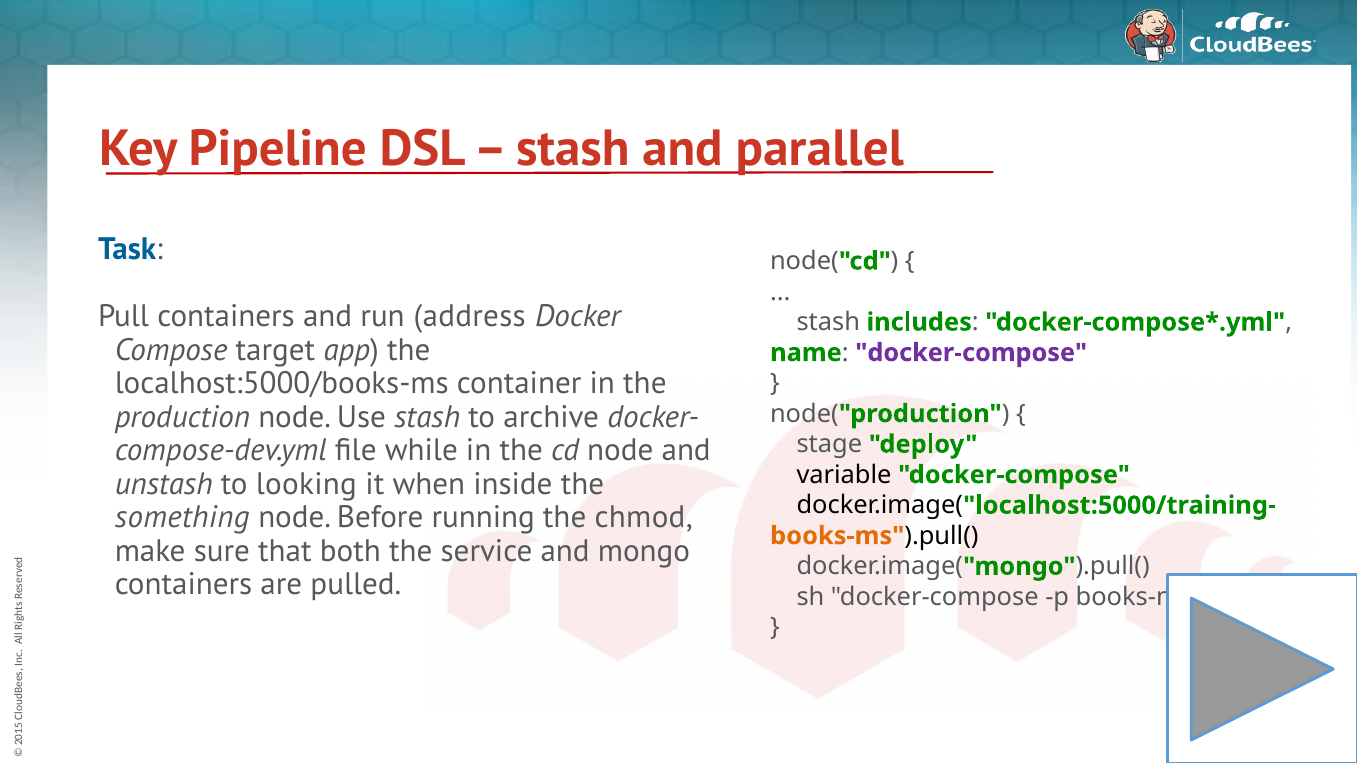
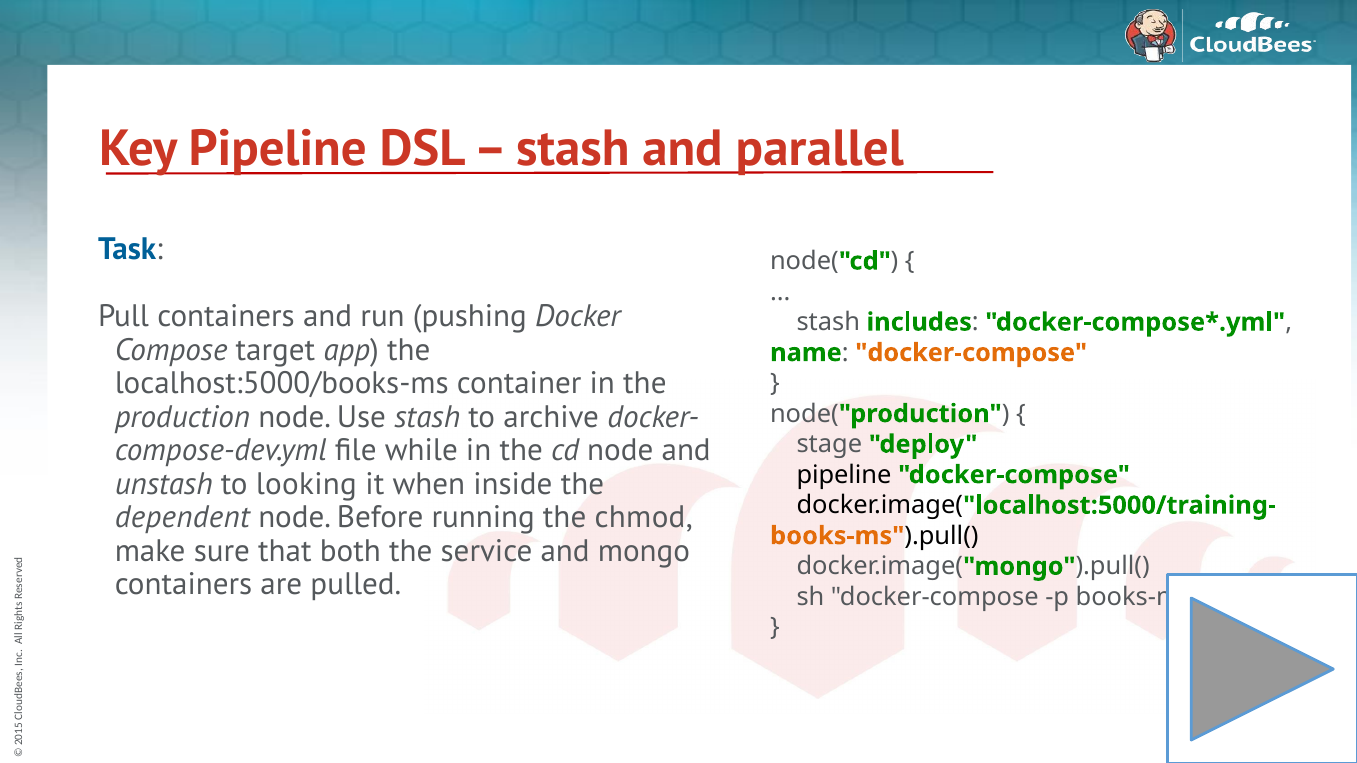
address: address -> pushing (470, 316)
docker-compose colour: purple -> orange (971, 353)
variable: variable -> pipeline (844, 475)
something: something -> dependent (182, 518)
